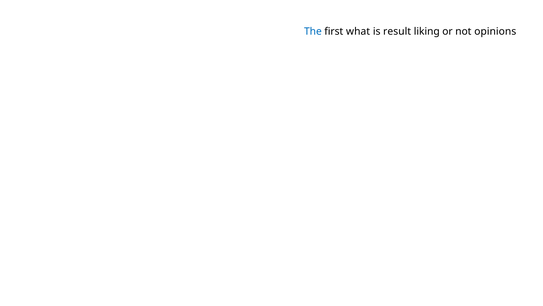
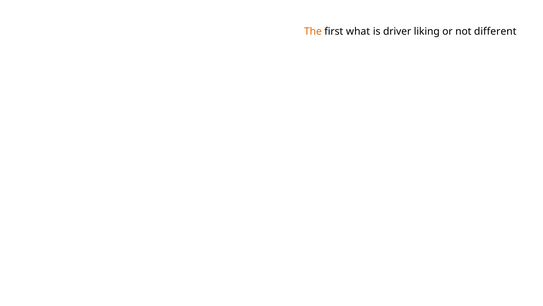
The colour: blue -> orange (313, 31)
result: result -> driver (397, 31)
opinions: opinions -> different (495, 31)
